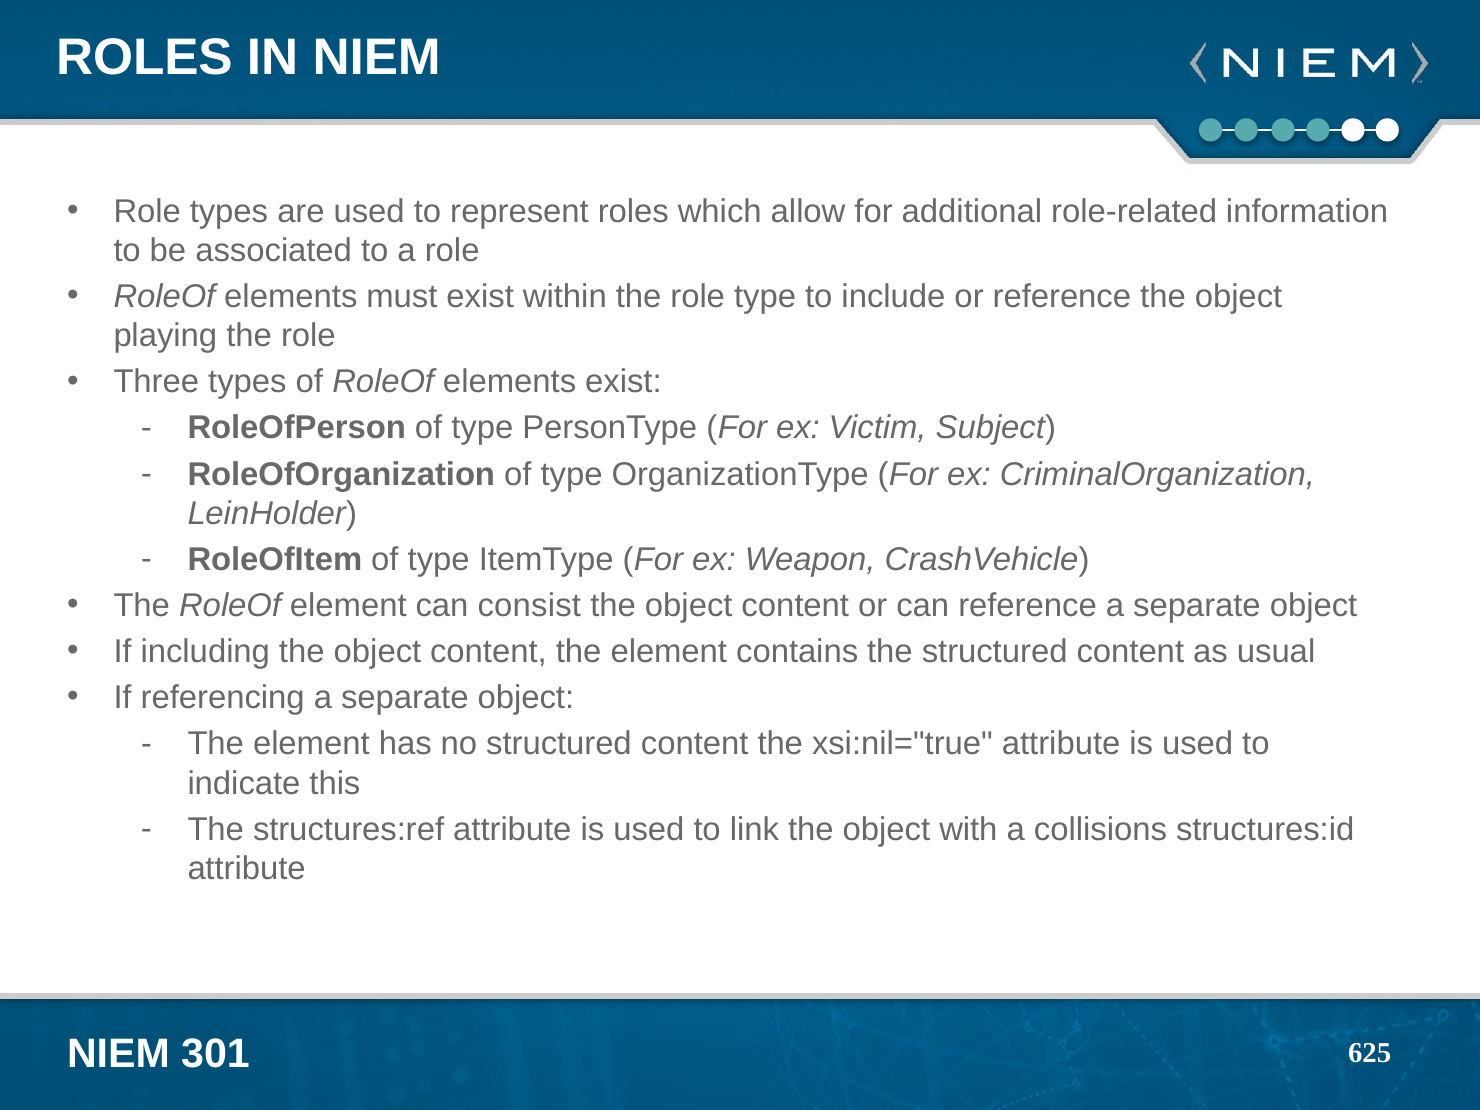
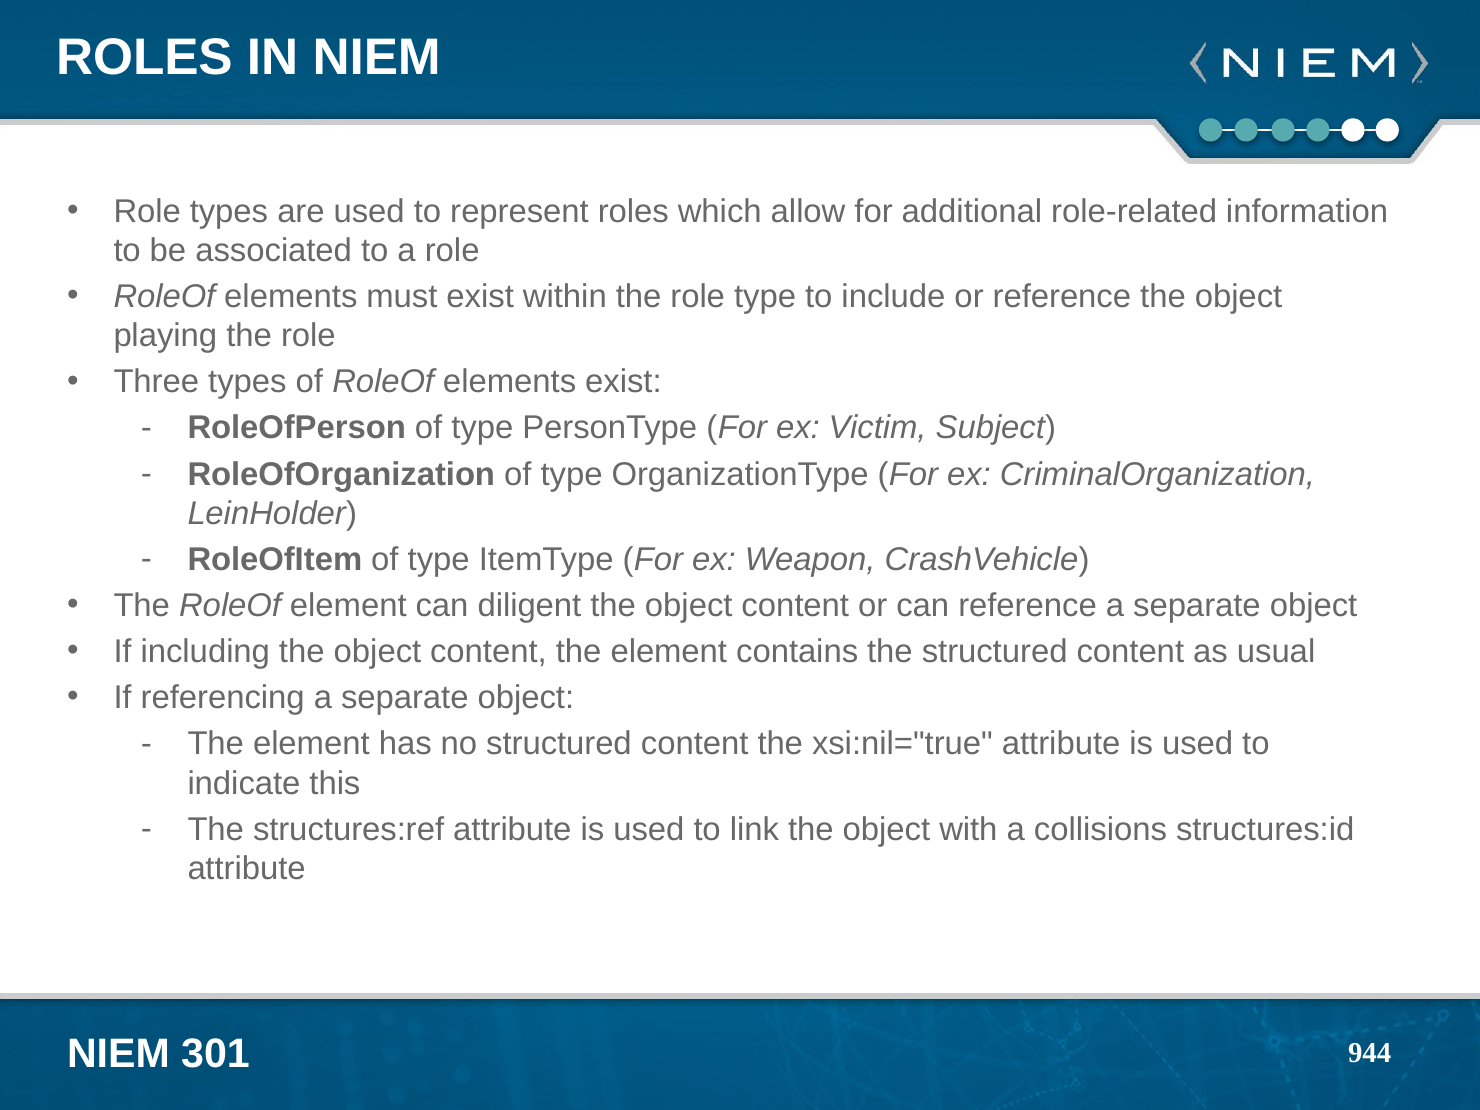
consist: consist -> diligent (529, 606)
625: 625 -> 944 (1370, 1053)
